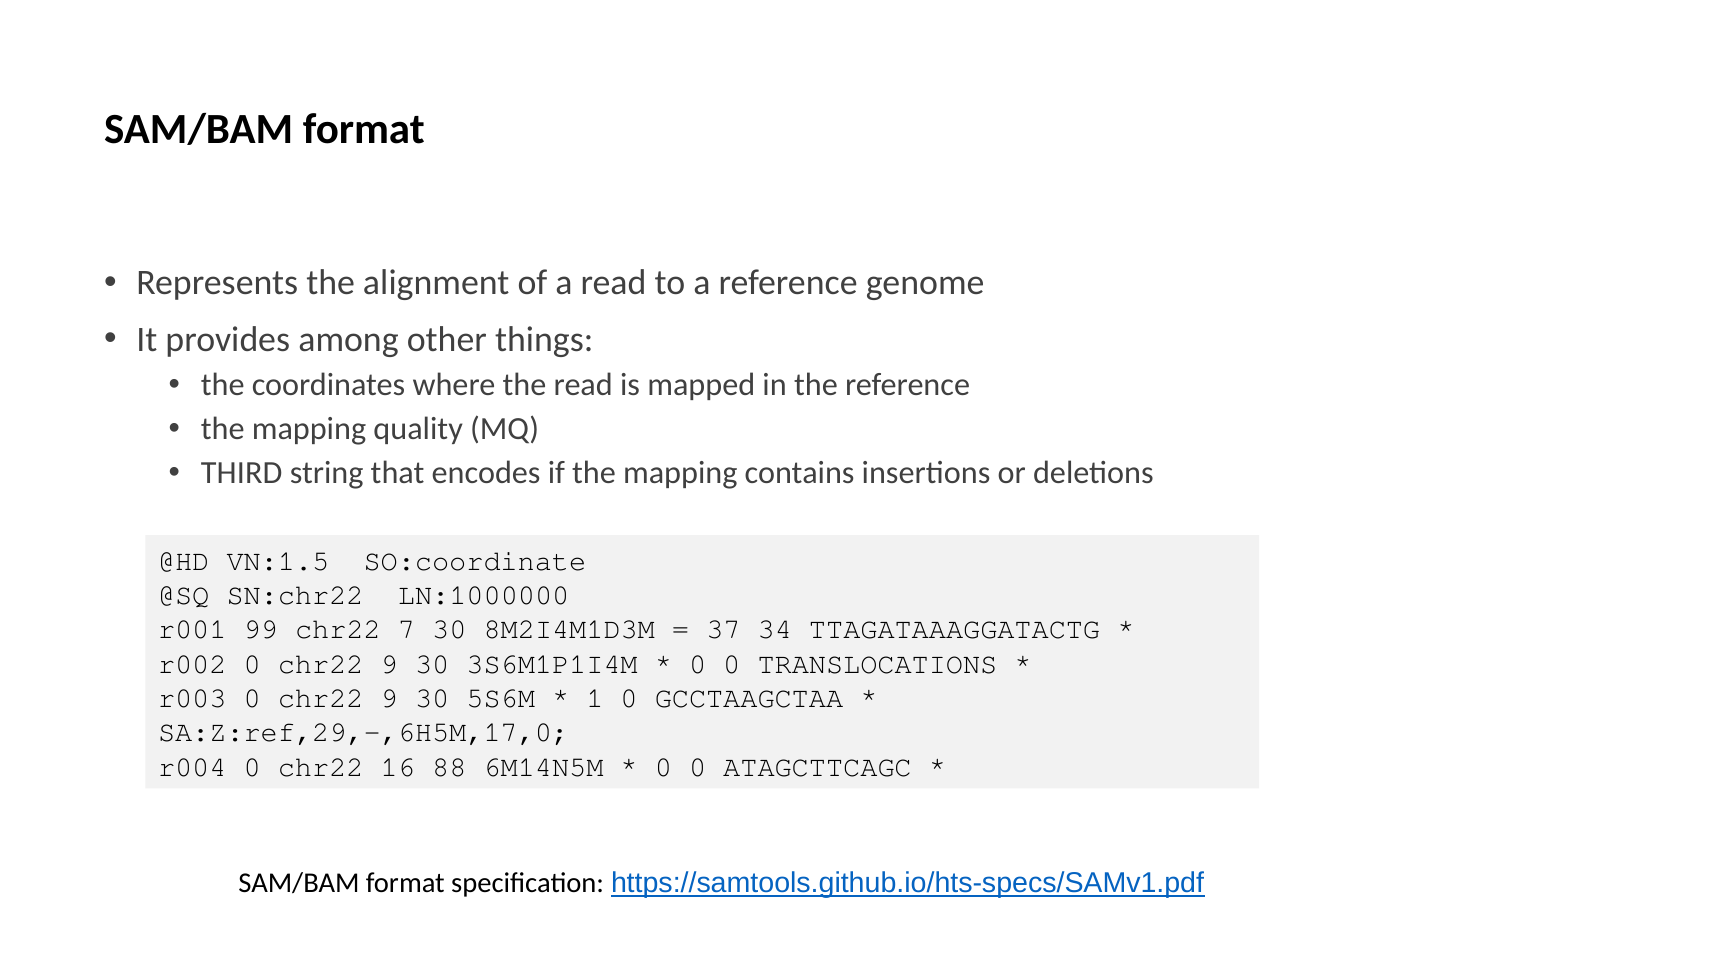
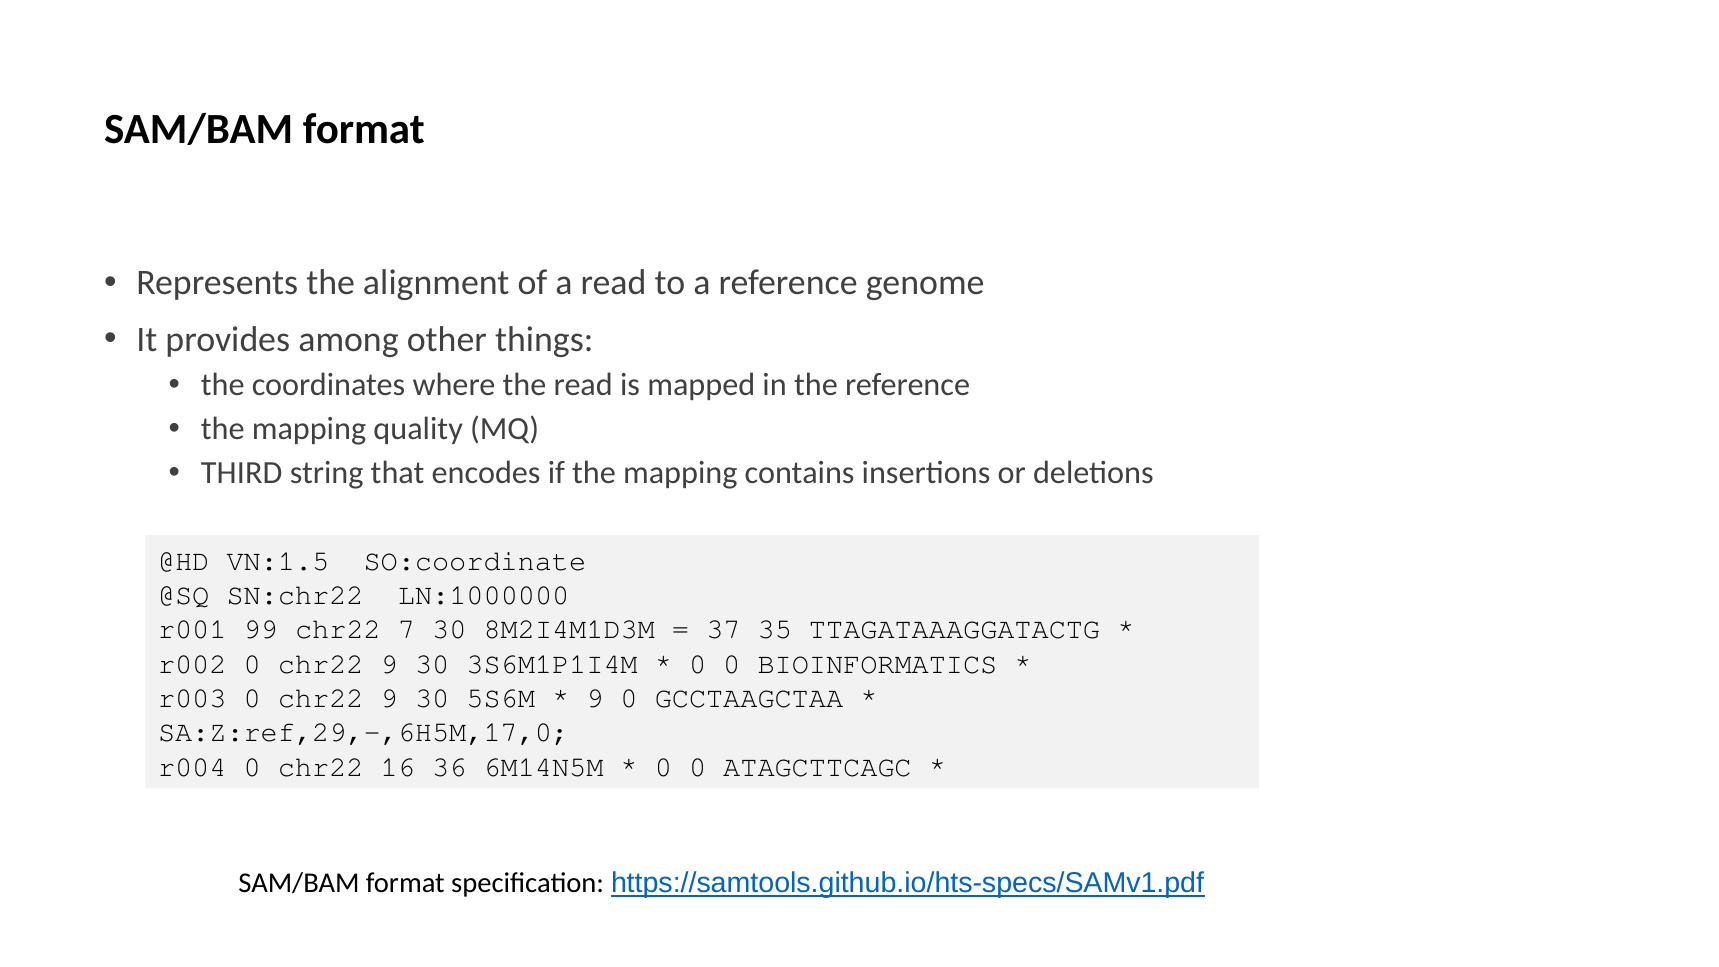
34: 34 -> 35 (775, 629)
TRANSLOCATIONS: TRANSLOCATIONS -> BIOINFORMATICS (877, 664)
1: 1 -> 9 (595, 698)
88: 88 -> 36 (449, 767)
